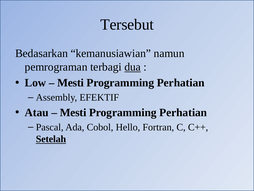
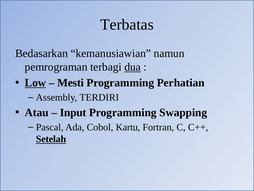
Tersebut: Tersebut -> Terbatas (127, 25)
Low underline: none -> present (35, 83)
EFEKTIF: EFEKTIF -> TERDIRI (99, 97)
Mesti: Mesti -> Input (73, 112)
Perhatian: Perhatian -> Swapping (183, 112)
Hello: Hello -> Kartu (128, 127)
